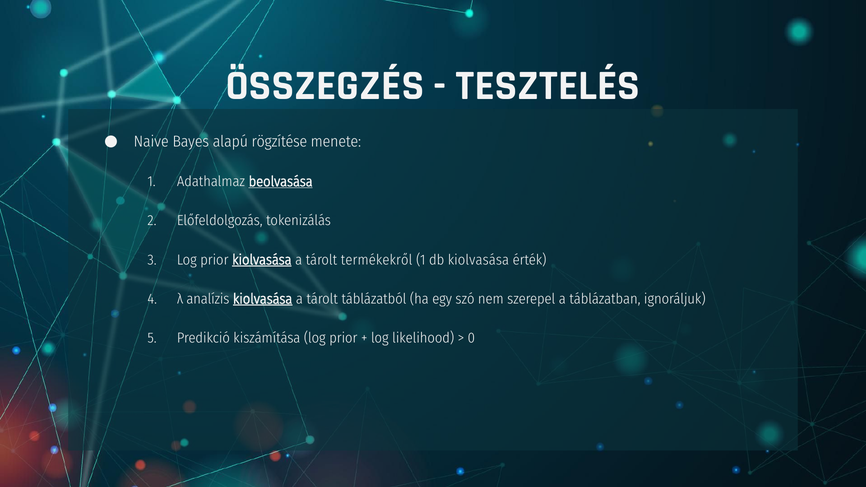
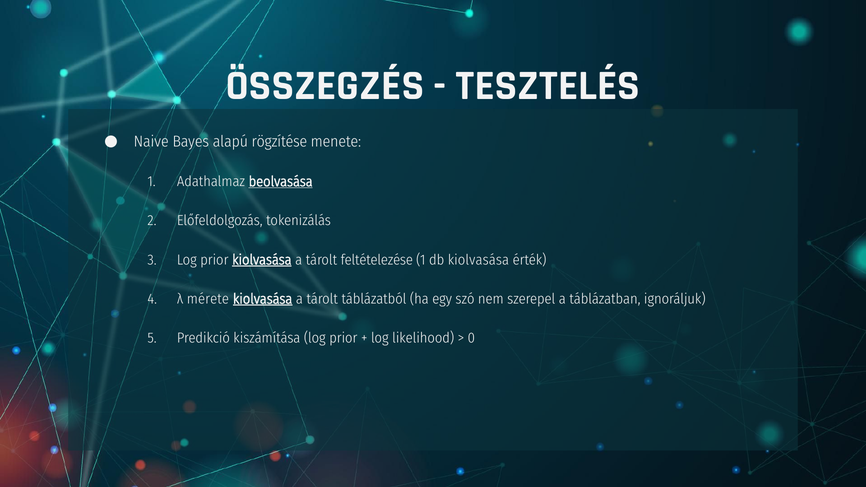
termékekről: termékekről -> feltételezése (377, 260)
analízis: analízis -> mérete (208, 299)
